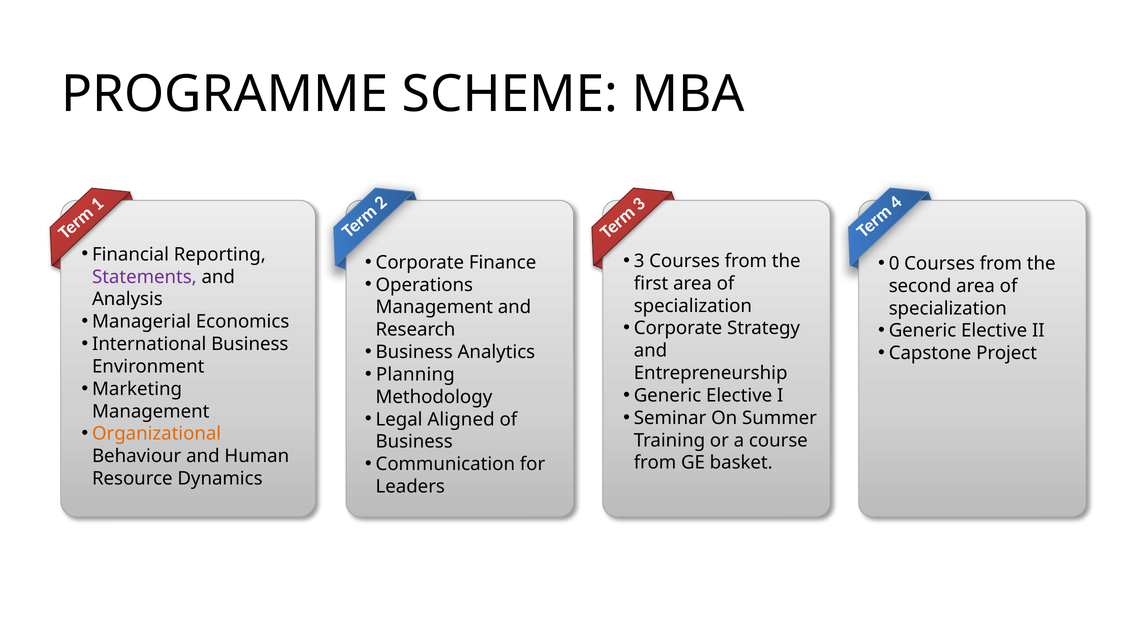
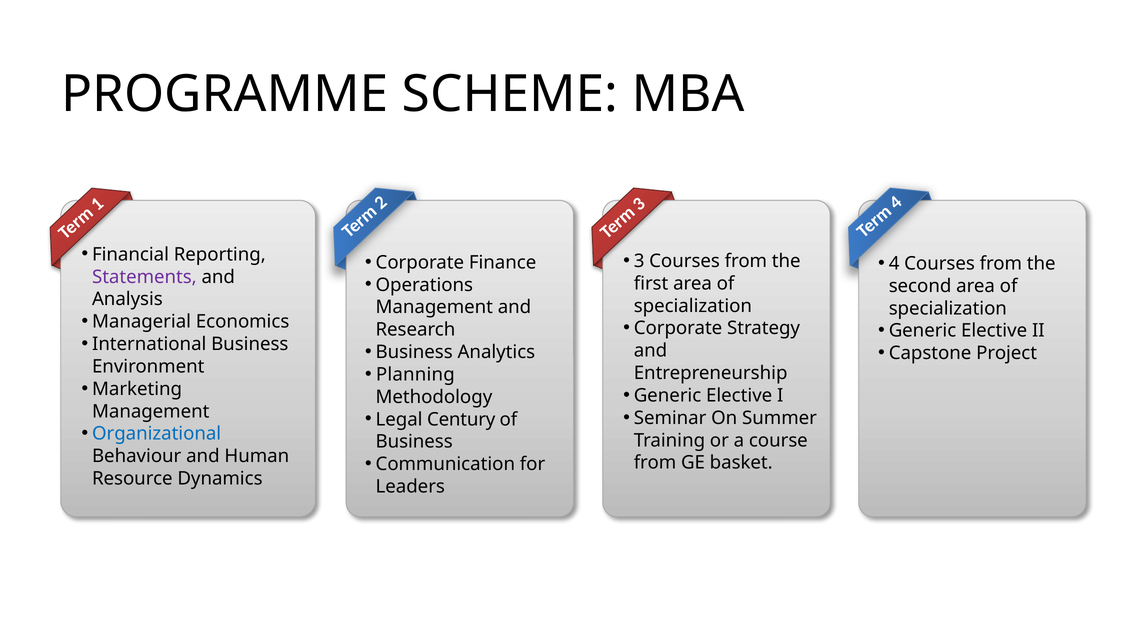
0: 0 -> 4 (894, 264)
Aligned: Aligned -> Century (461, 419)
Organizational colour: orange -> blue (157, 434)
